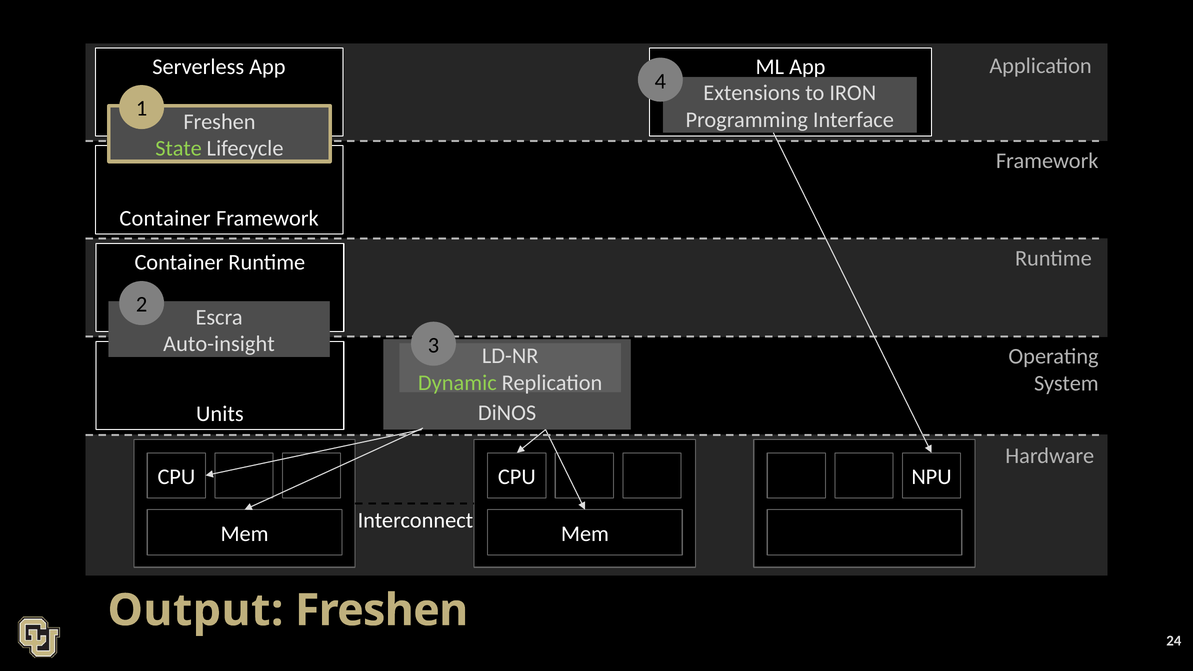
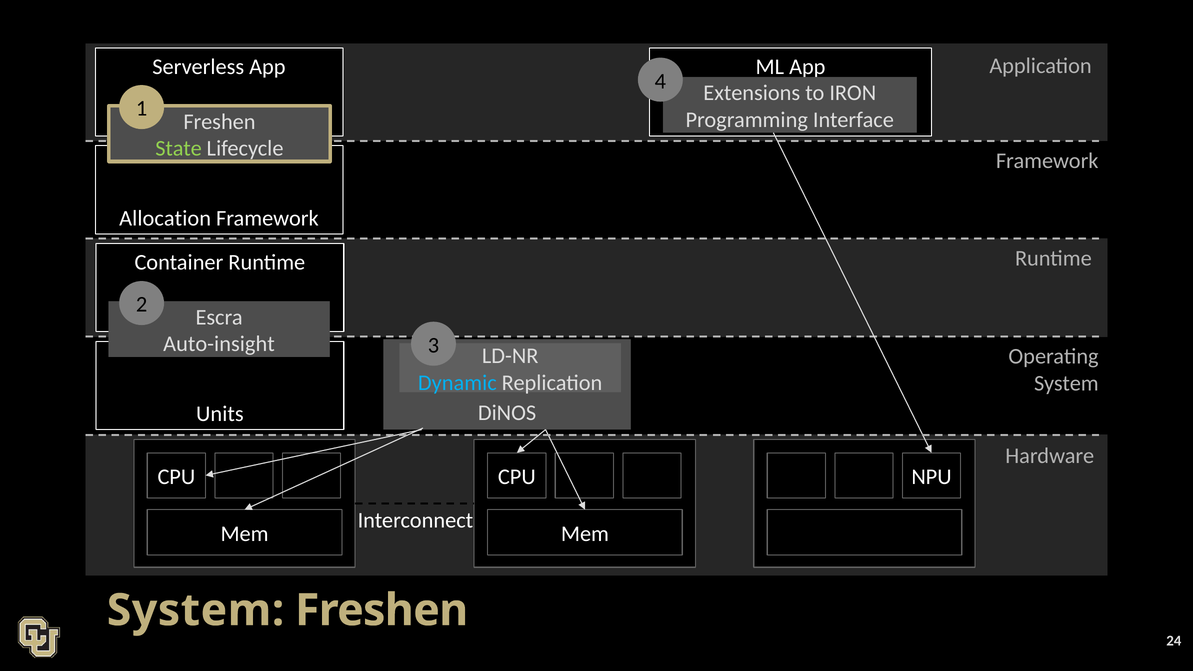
Container: Container -> Allocation (165, 218)
Dynamic colour: light green -> light blue (457, 383)
Output: Output -> System (196, 610)
